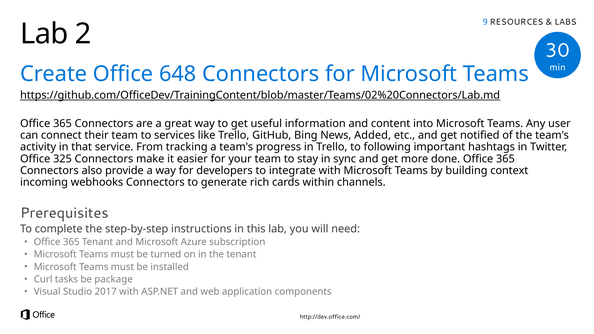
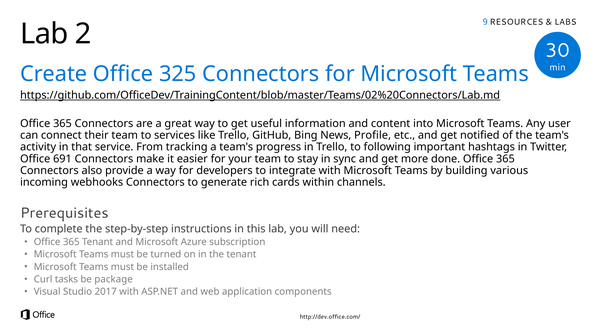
648: 648 -> 325 (178, 74)
Added: Added -> Profile (373, 135)
325: 325 -> 691 (62, 159)
context: context -> various (509, 171)
